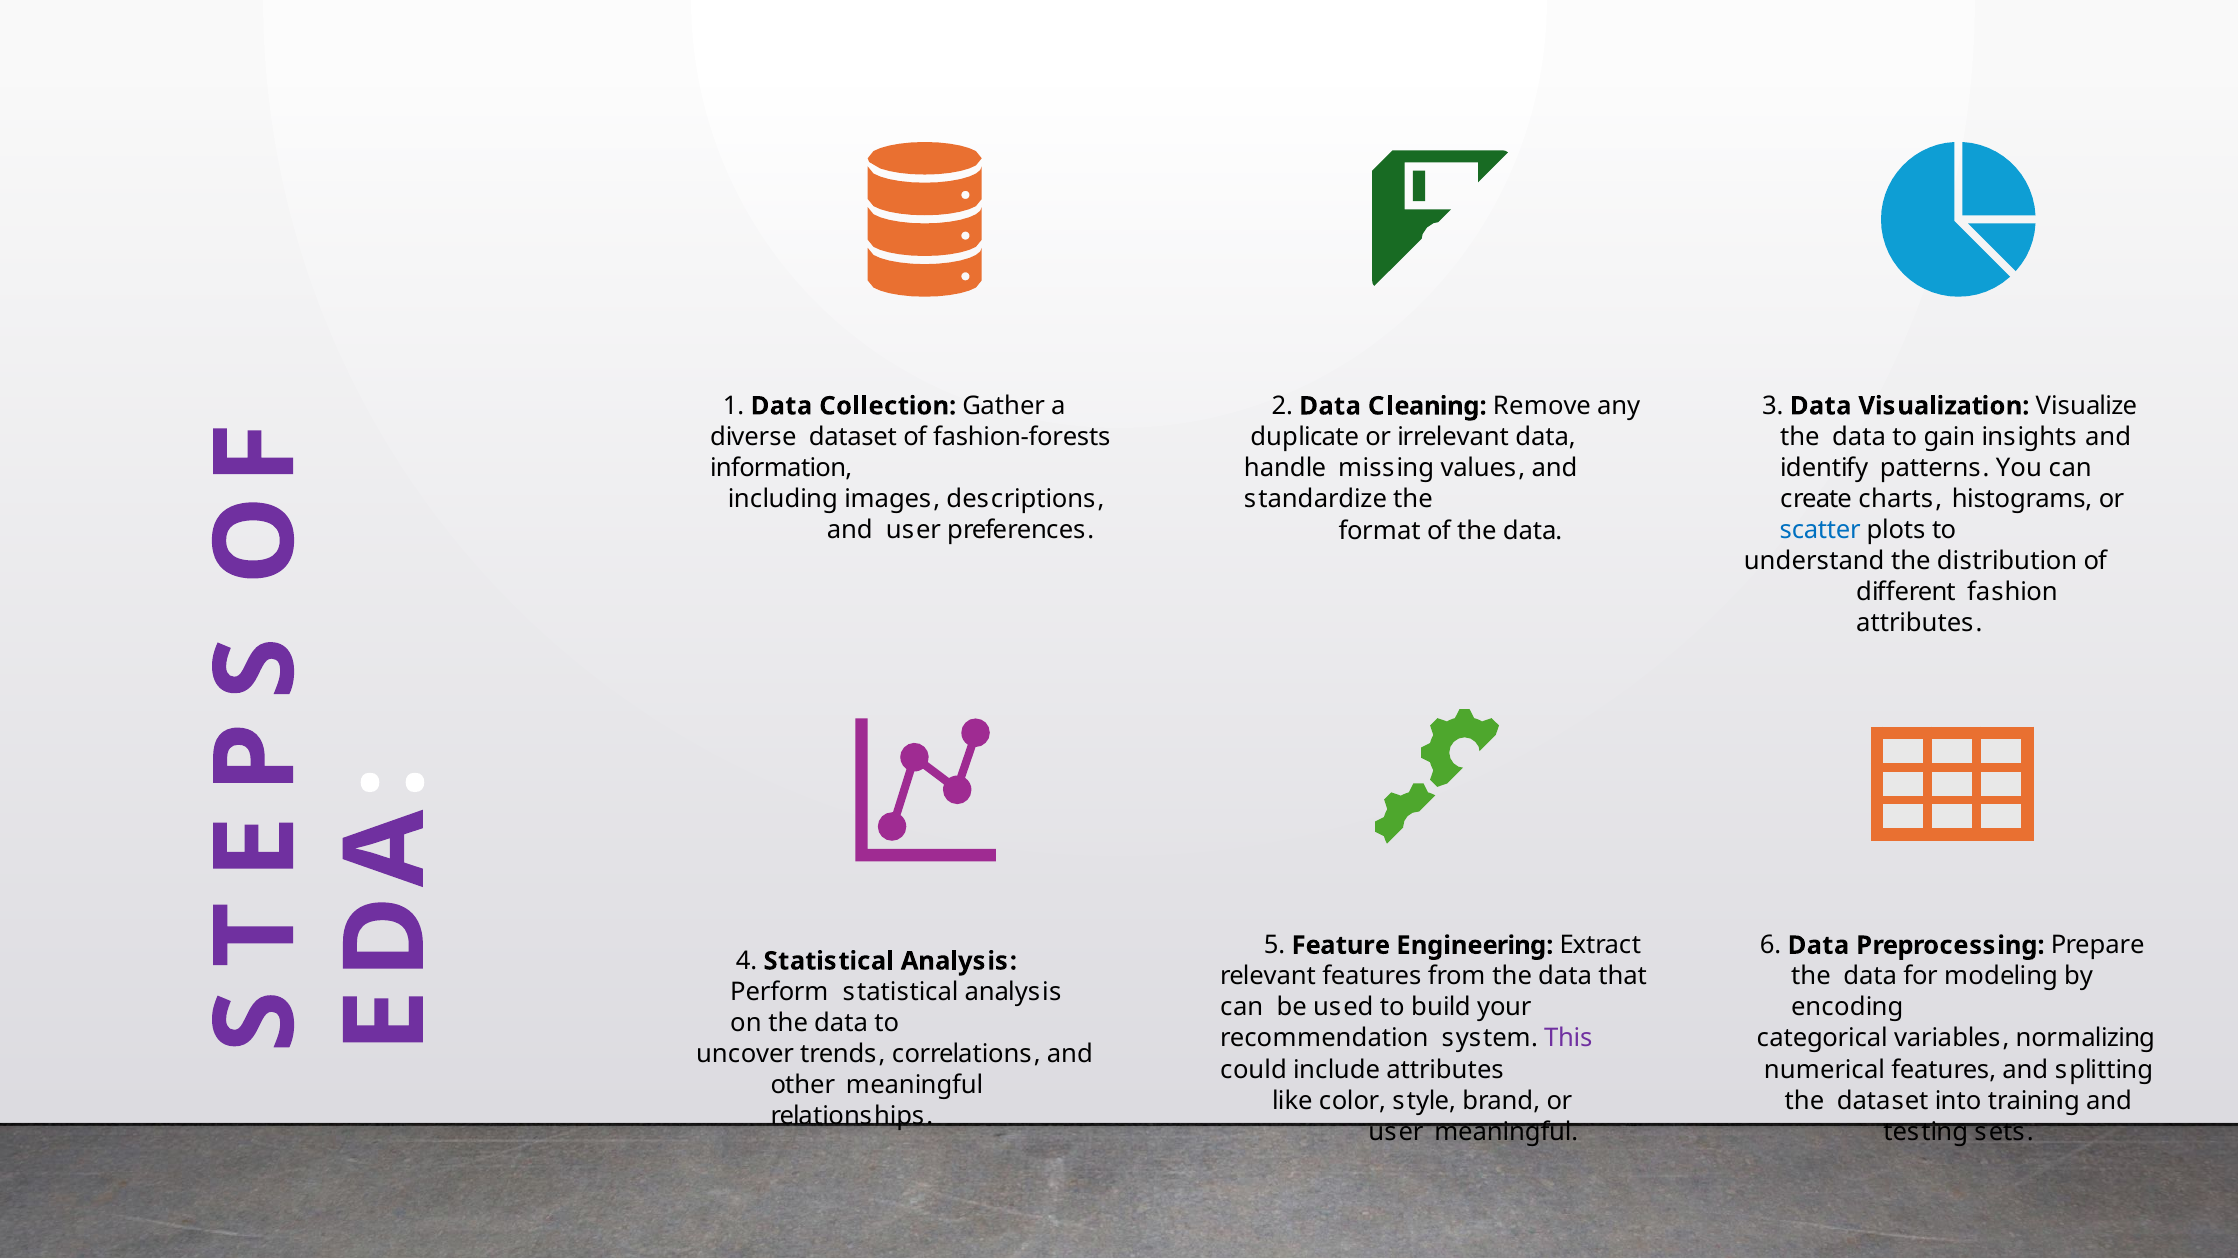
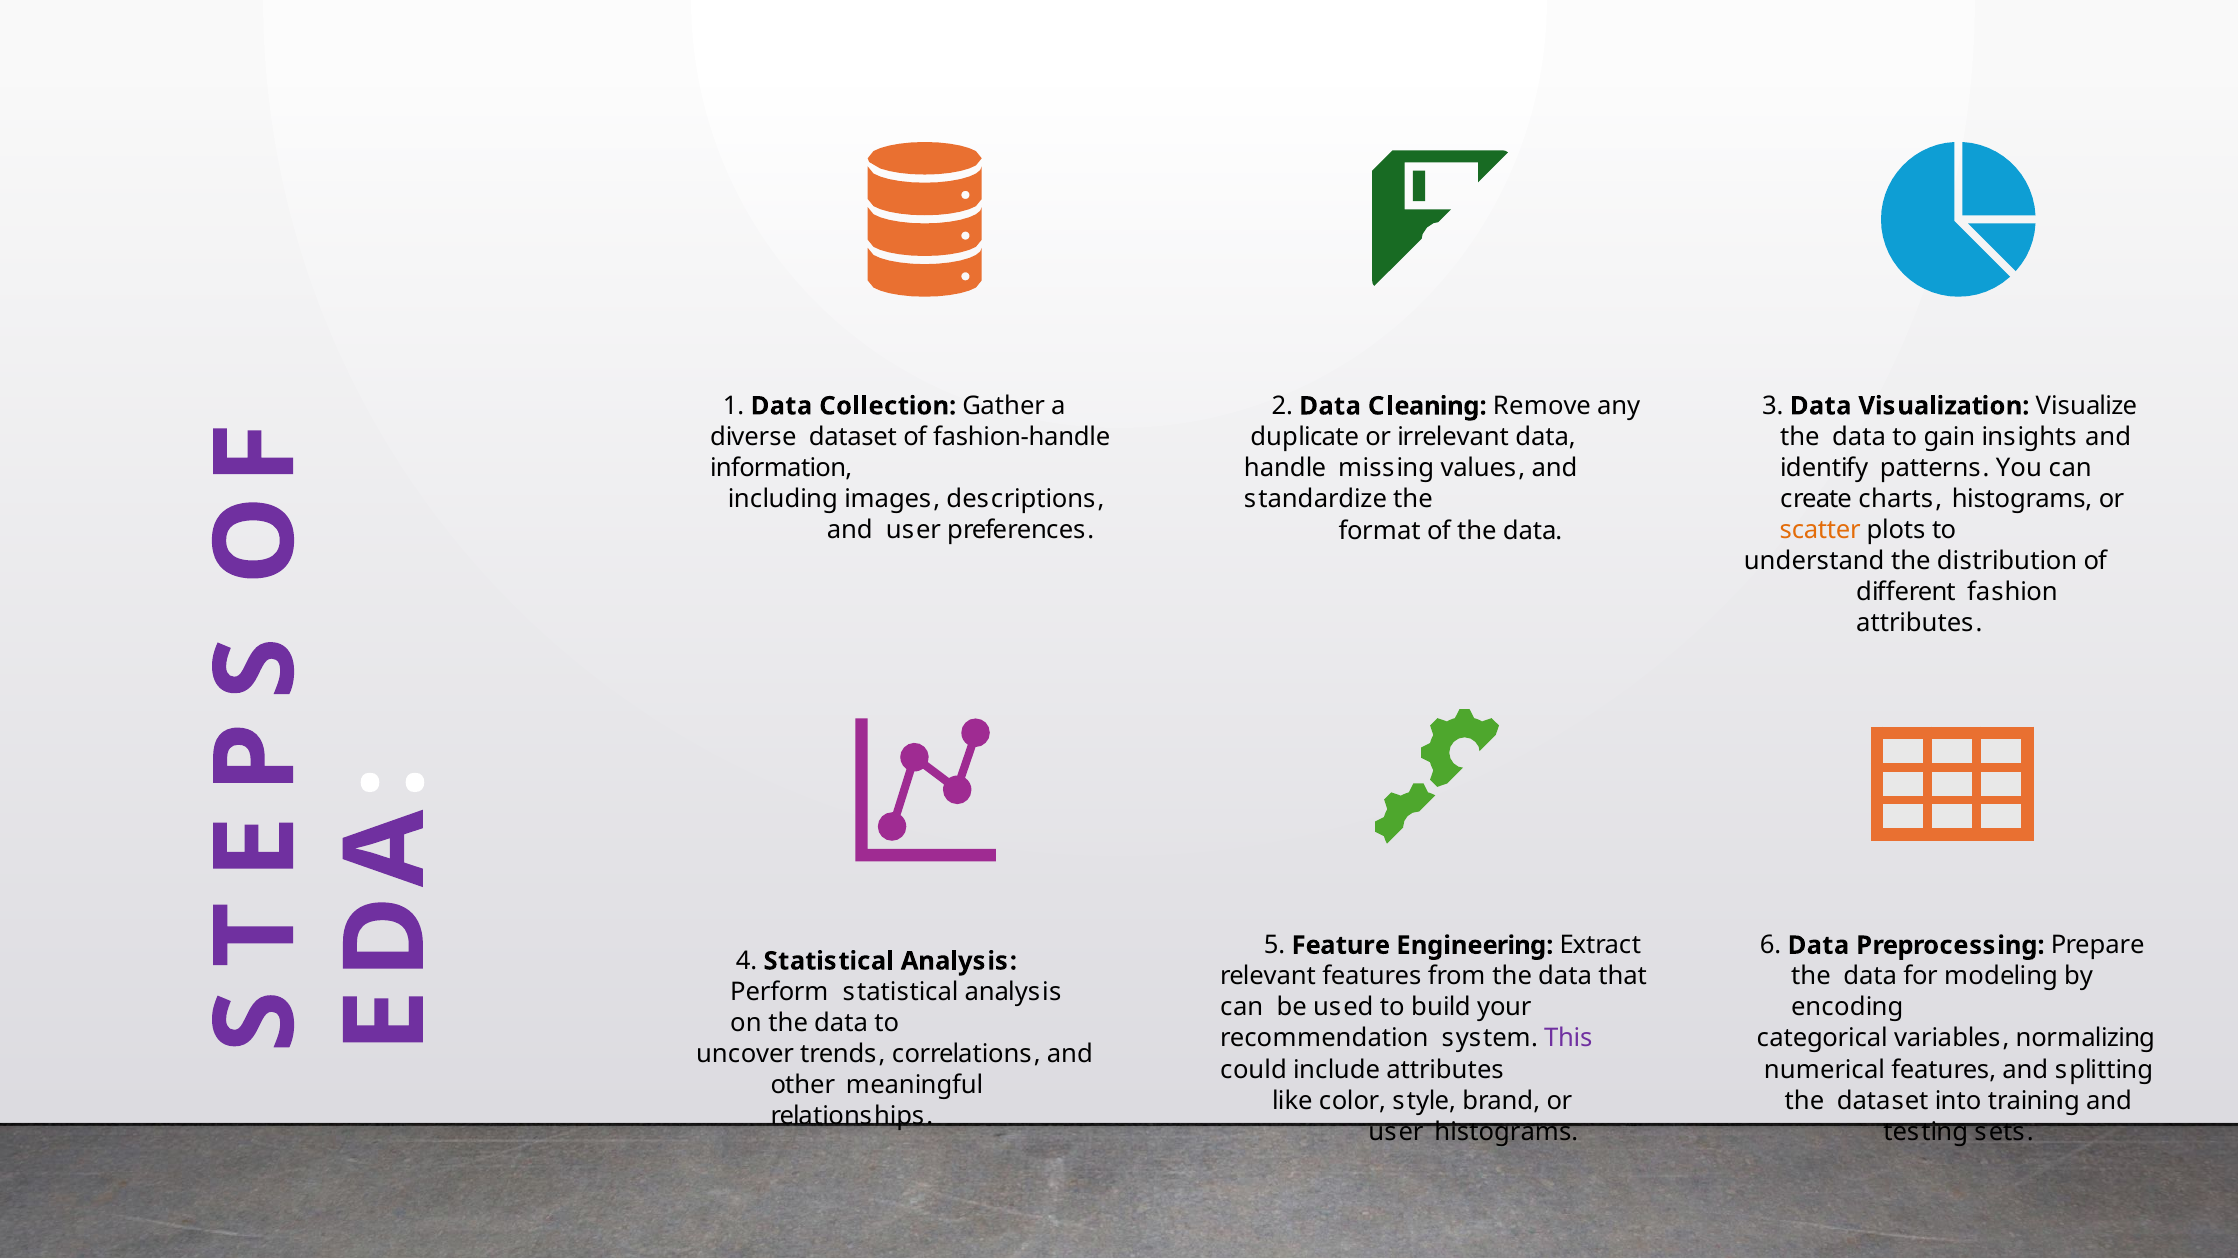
fashion-forests: fashion-forests -> fashion-handle (1022, 437)
scatter colour: blue -> orange (1820, 530)
user meaningful: meaningful -> histograms (1506, 1132)
